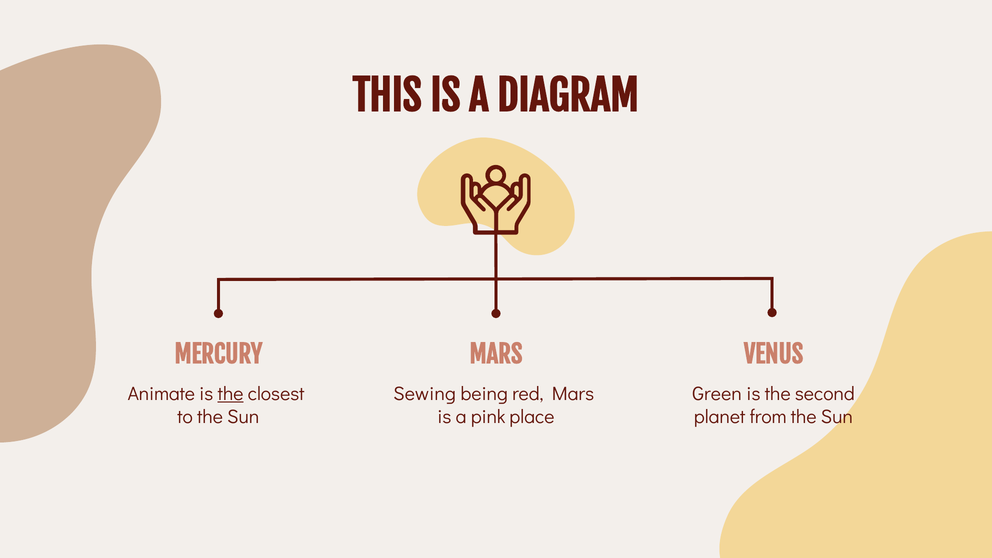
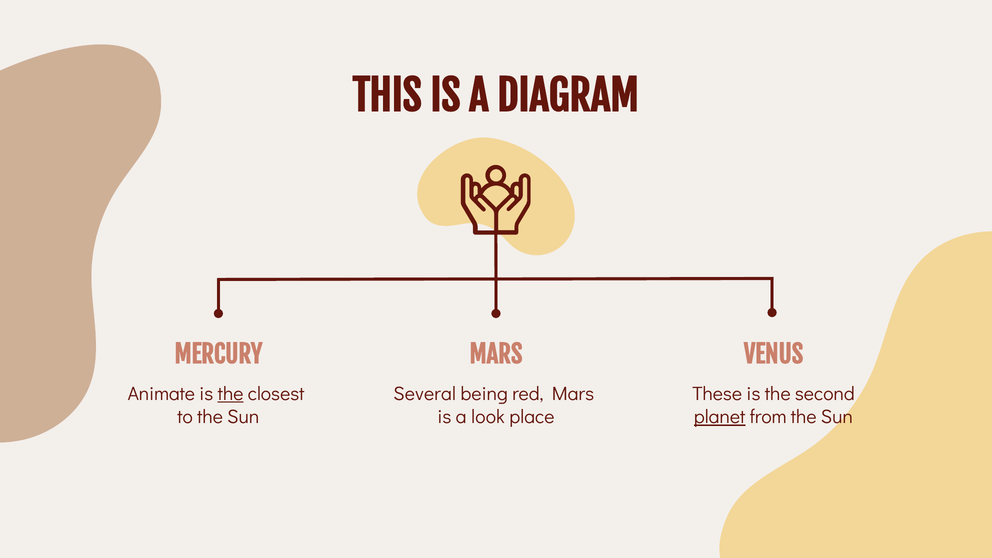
Sewing: Sewing -> Several (425, 394)
Green: Green -> These (717, 394)
pink: pink -> look (488, 417)
planet underline: none -> present (720, 417)
